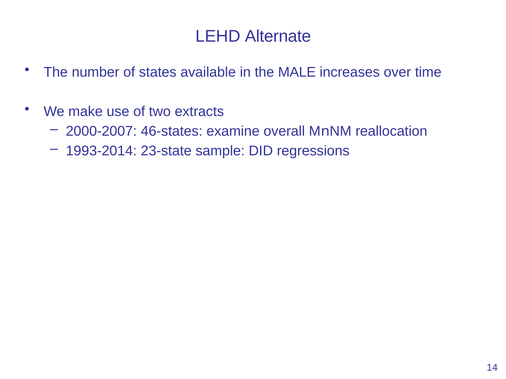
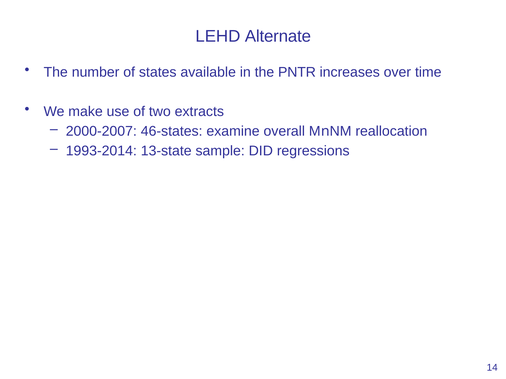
MALE: MALE -> PNTR (297, 72)
23-state: 23-state -> 13-state (166, 151)
